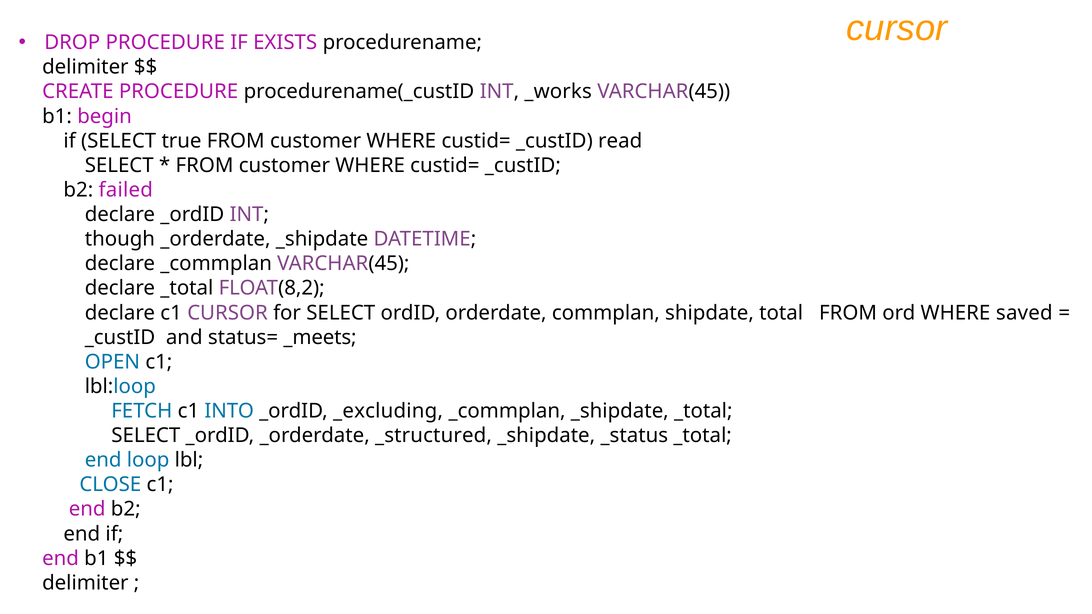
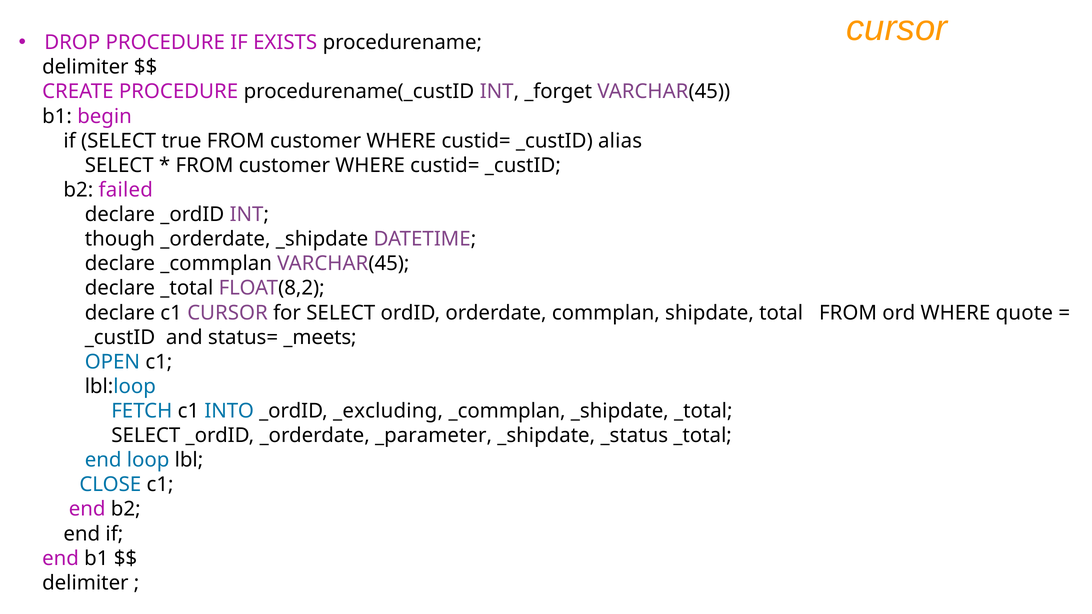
_works: _works -> _forget (558, 92)
read: read -> alias (620, 141)
saved: saved -> quote (1024, 313)
_structured: _structured -> _parameter (434, 436)
